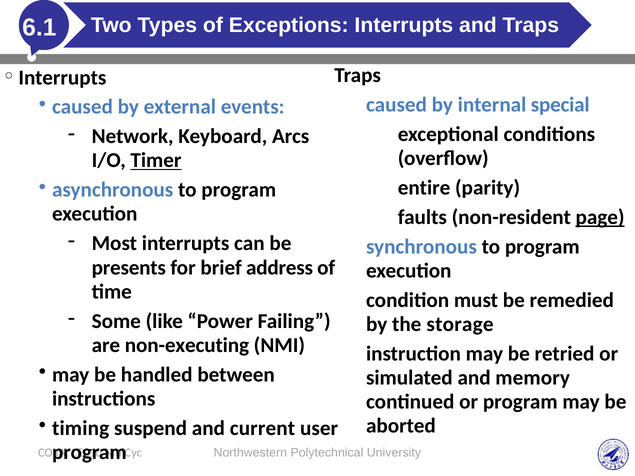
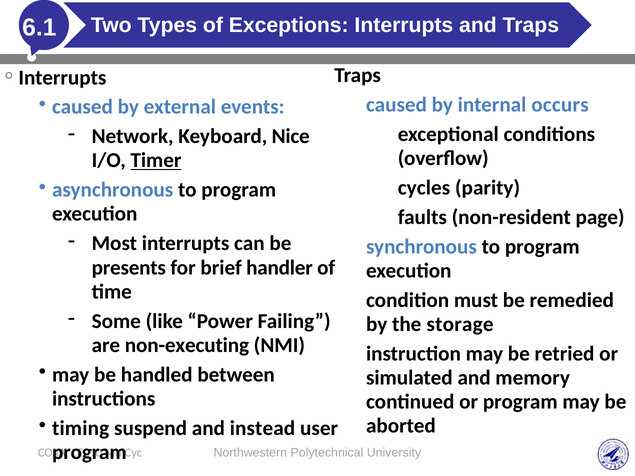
special: special -> occurs (560, 105)
Arcs: Arcs -> Nice (291, 136)
entire: entire -> cycles (424, 188)
page underline: present -> none (600, 217)
address: address -> handler (280, 268)
current: current -> instead (262, 428)
